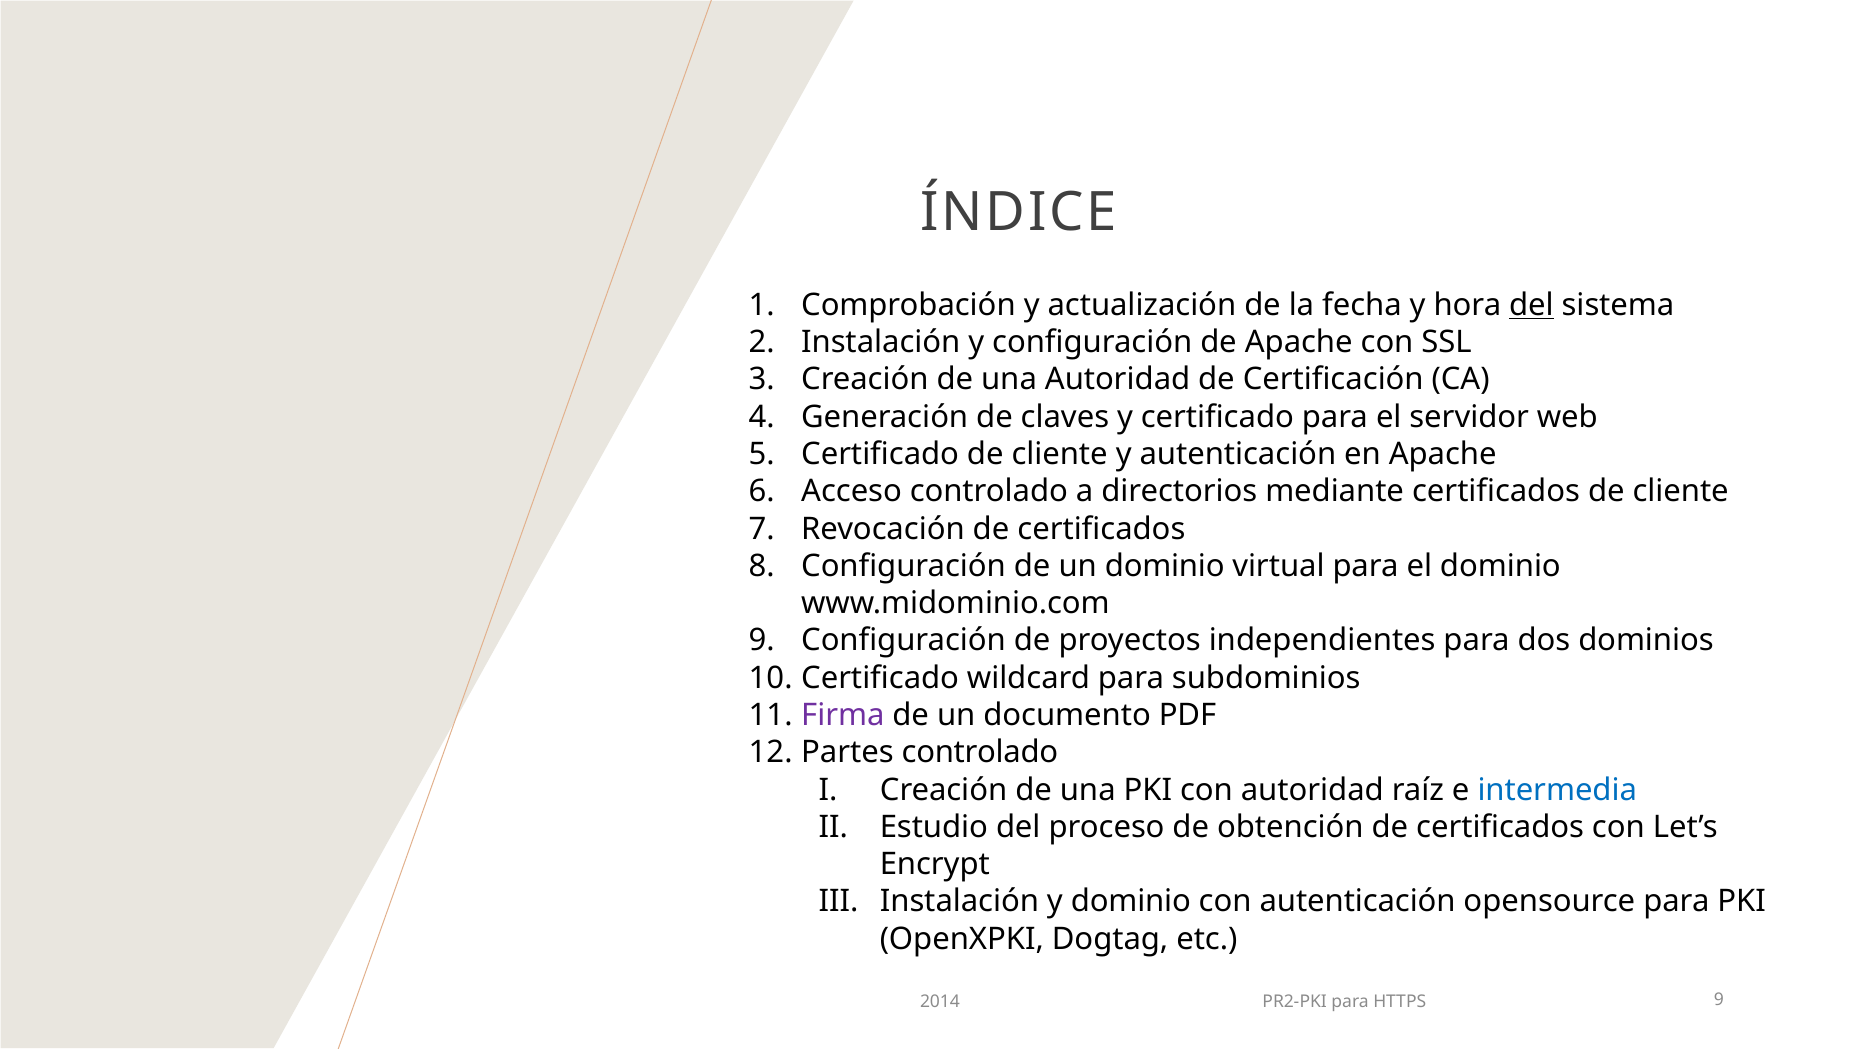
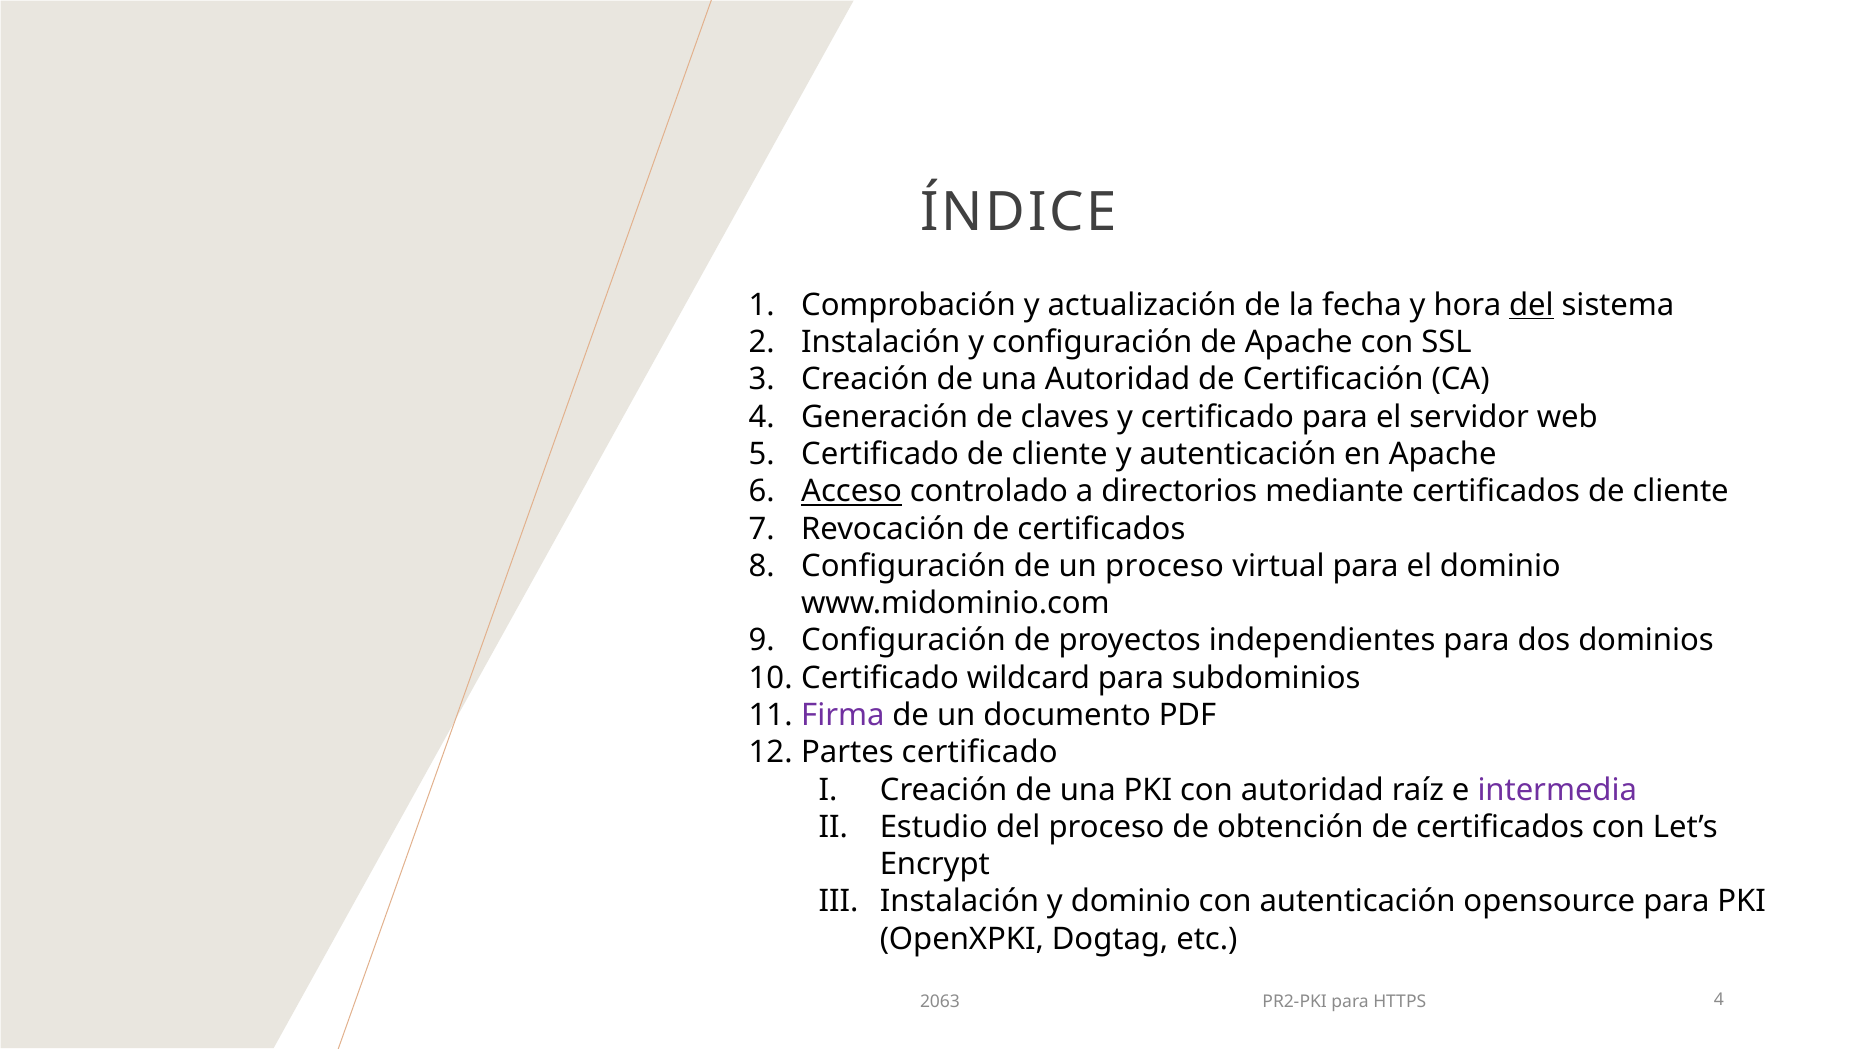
Acceso underline: none -> present (852, 492)
un dominio: dominio -> proceso (1164, 566)
Partes controlado: controlado -> certificado (980, 753)
intermedia colour: blue -> purple (1557, 790)
2014: 2014 -> 2063 (940, 1002)
HTTPS 9: 9 -> 4 (1719, 1001)
